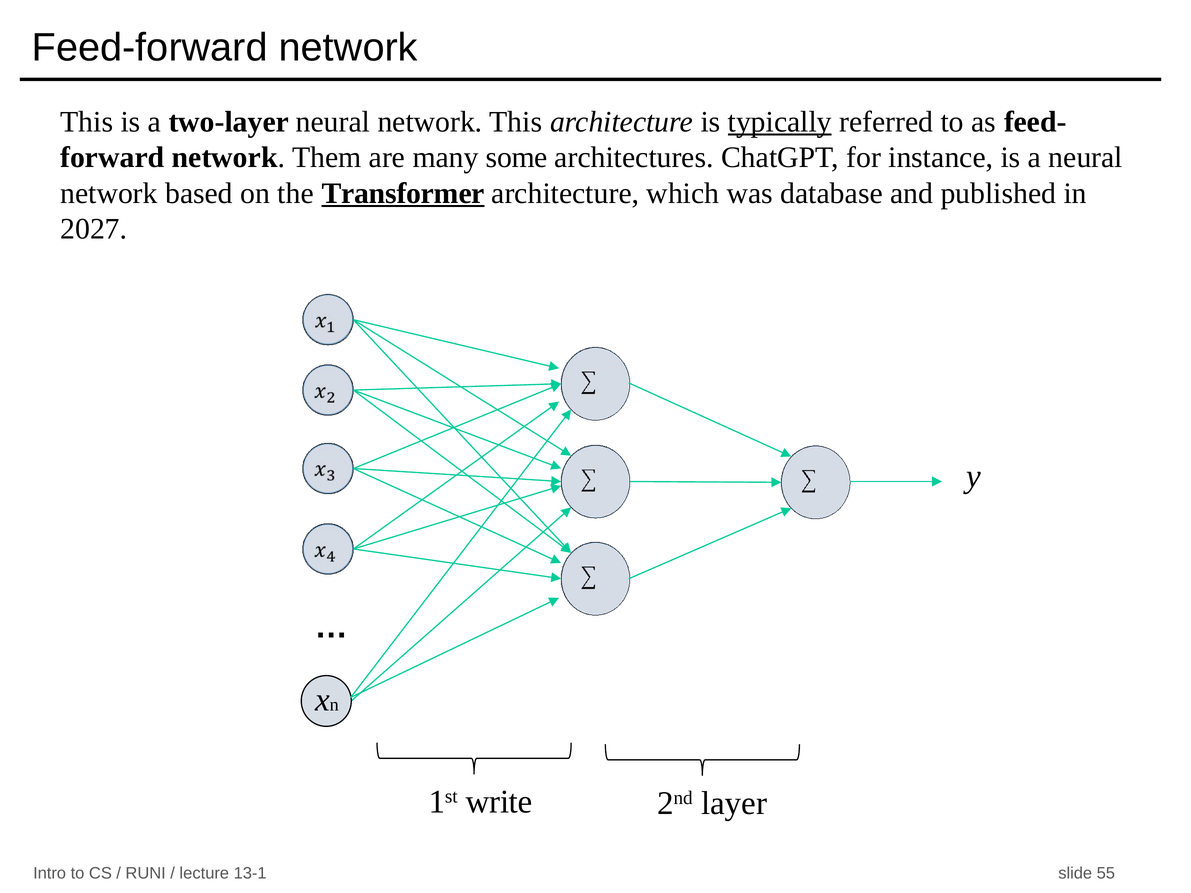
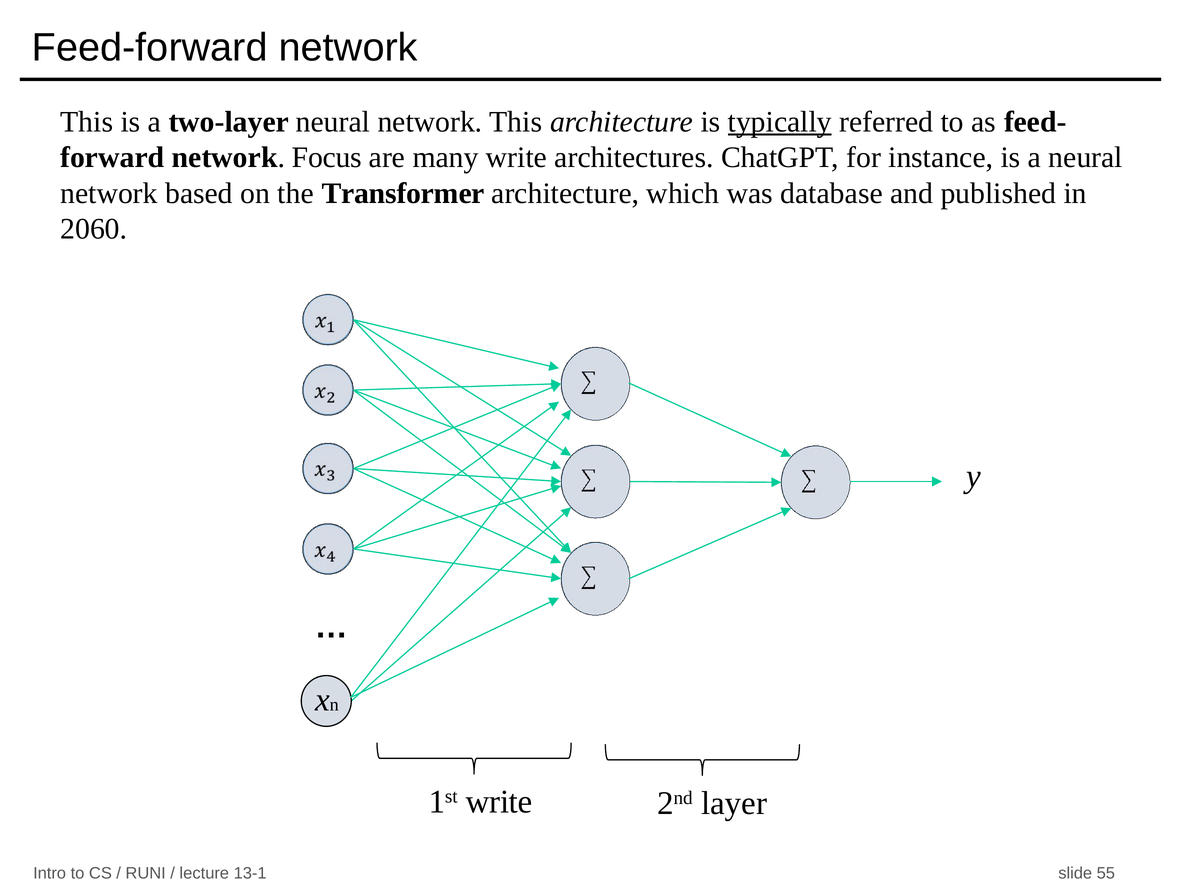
Them: Them -> Focus (327, 158)
many some: some -> write (517, 158)
Transformer underline: present -> none (403, 193)
2027: 2027 -> 2060 (94, 229)
